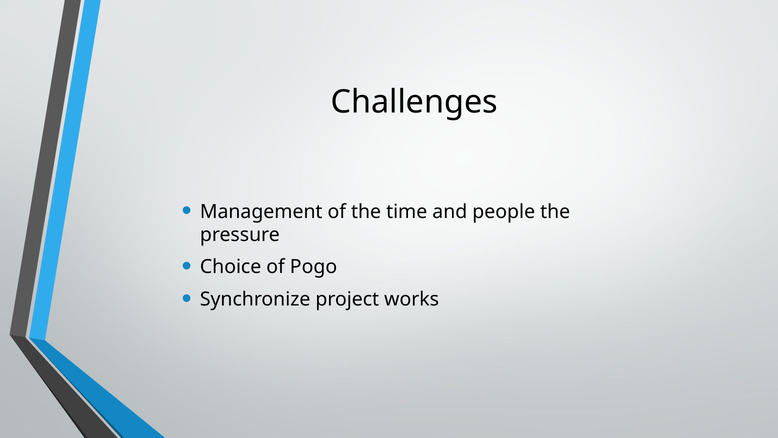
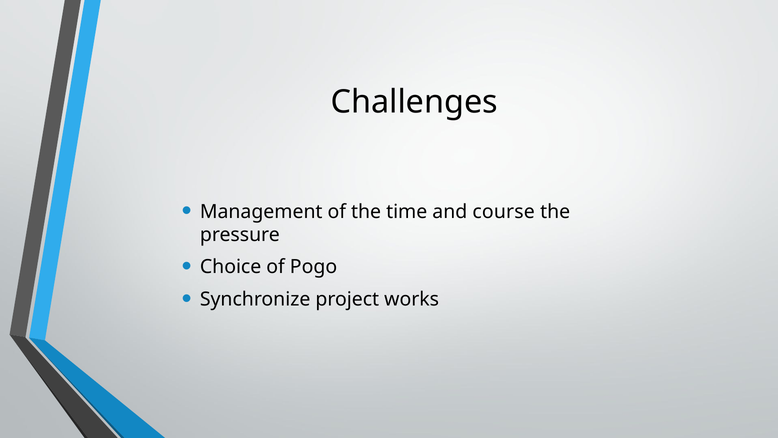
people: people -> course (504, 211)
